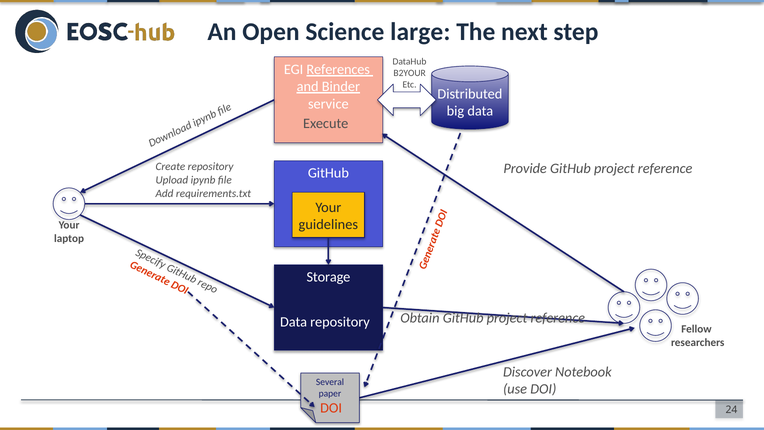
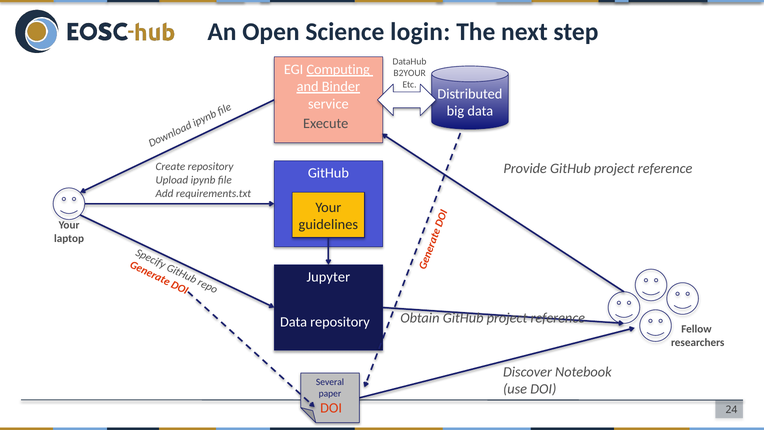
large: large -> login (420, 32)
References: References -> Computing (338, 69)
Storage: Storage -> Jupyter (328, 277)
